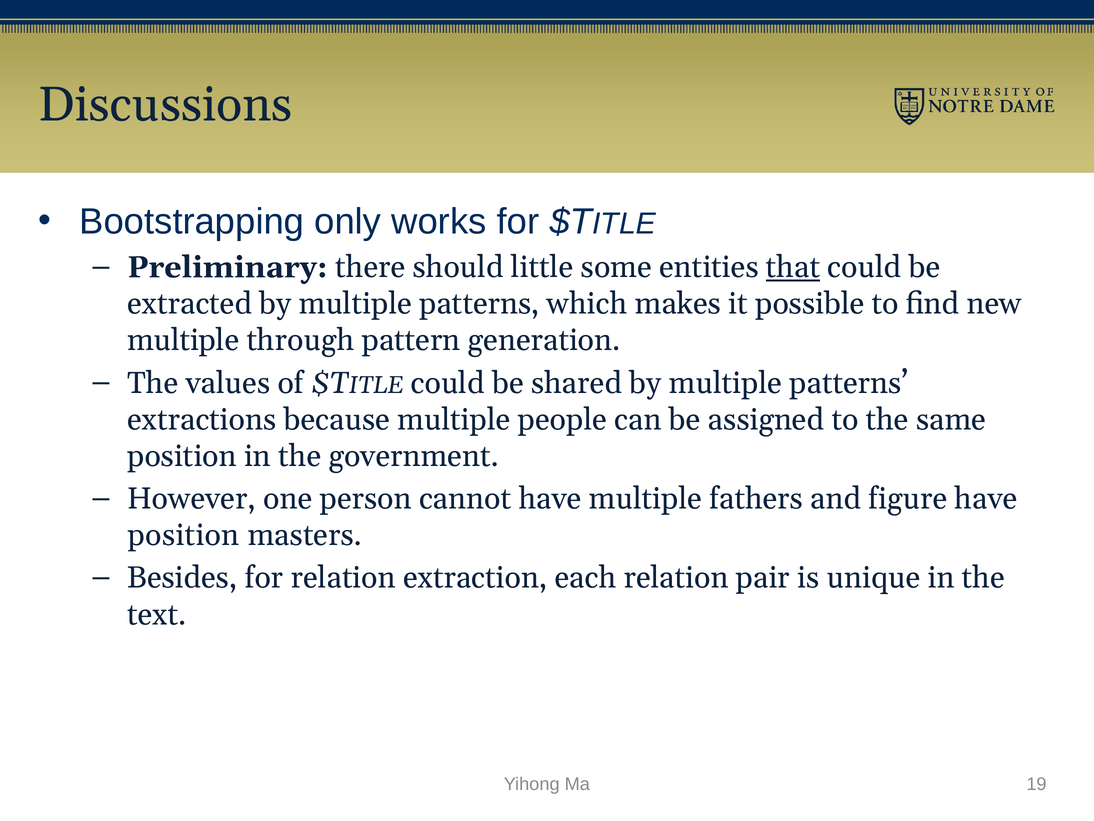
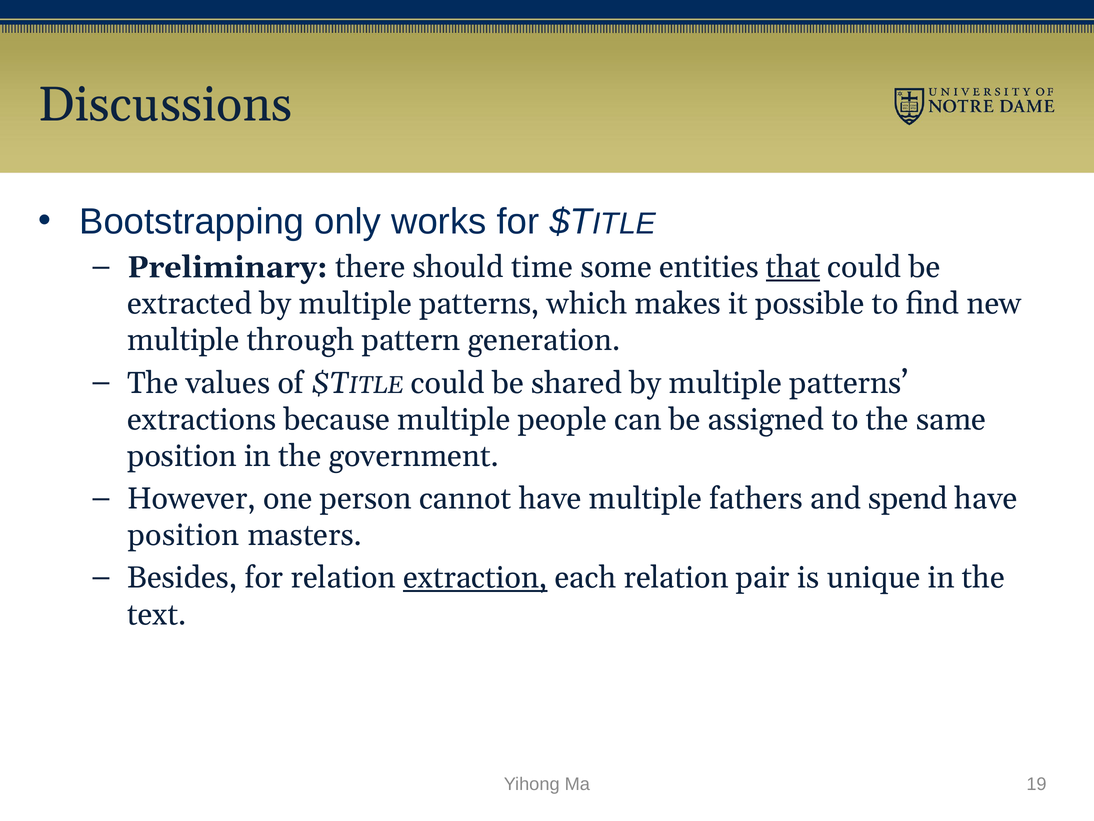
little: little -> time (542, 267)
figure: figure -> spend (908, 498)
extraction underline: none -> present (475, 578)
